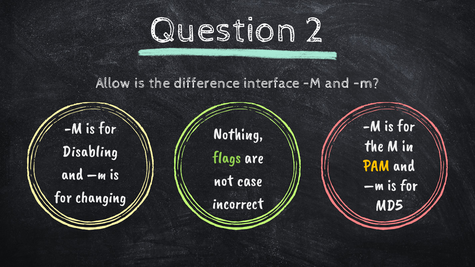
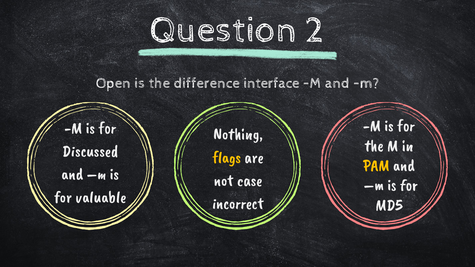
Allow: Allow -> Open (113, 83)
Disabling: Disabling -> Discussed (90, 151)
flags colour: light green -> yellow (227, 157)
changing: changing -> valuable (101, 197)
